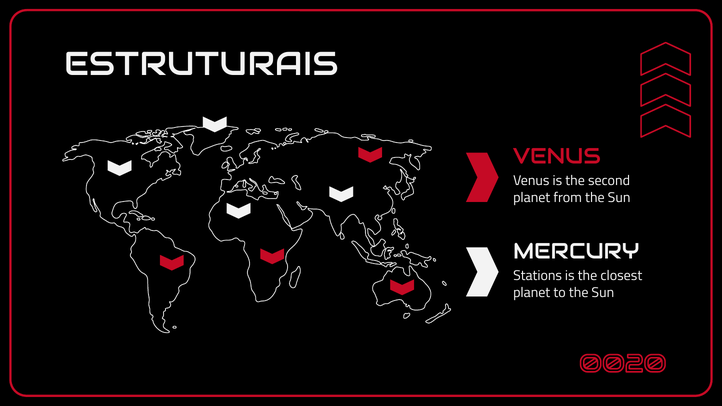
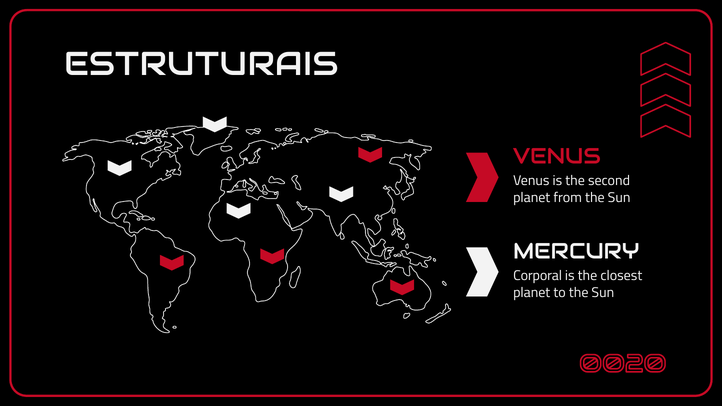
Stations: Stations -> Corporal (538, 276)
